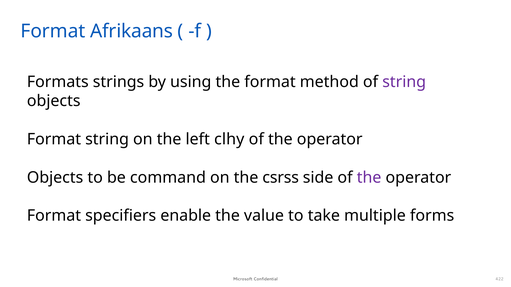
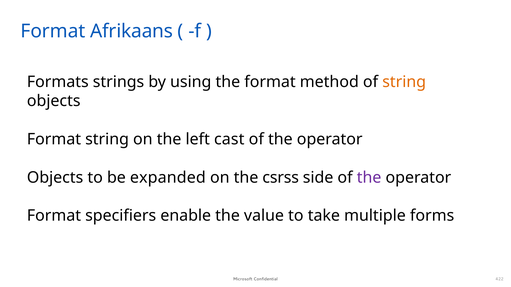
string colour: purple -> orange (404, 82)
clhy: clhy -> cast (229, 139)
command: command -> expanded (168, 178)
